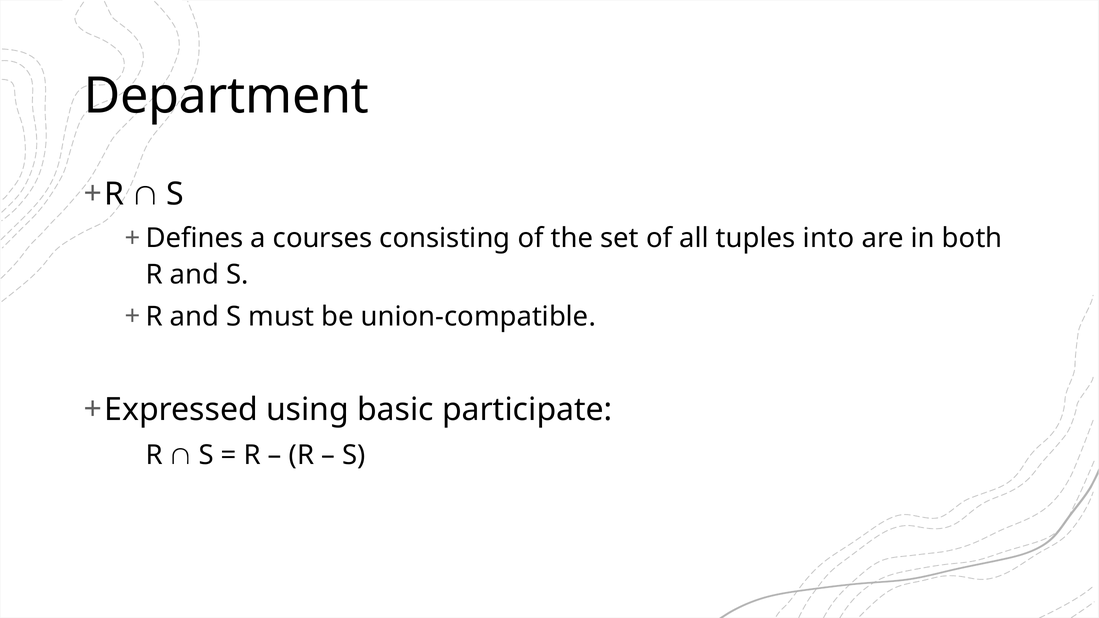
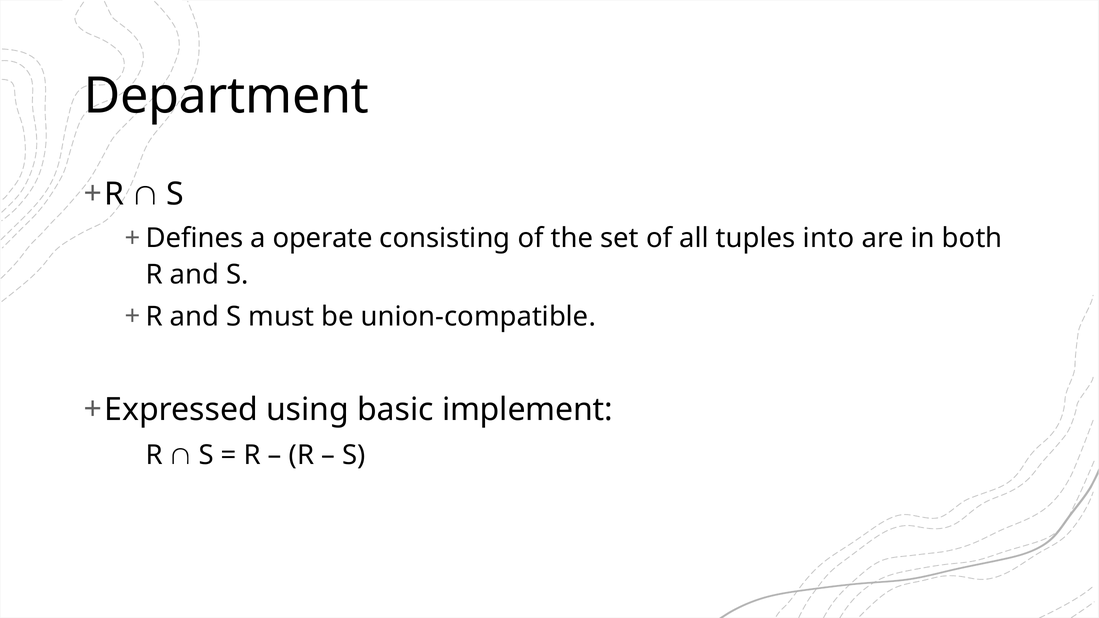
courses: courses -> operate (323, 238)
participate: participate -> implement (527, 410)
